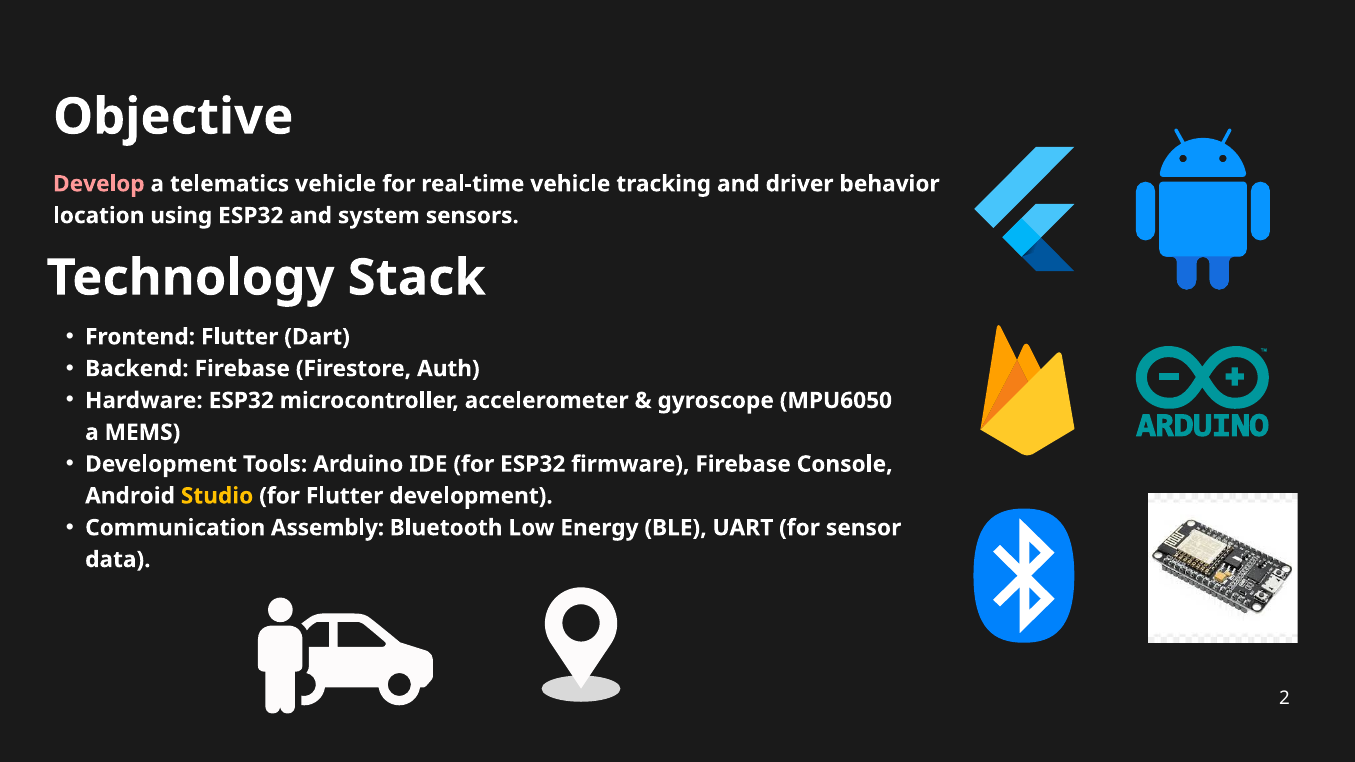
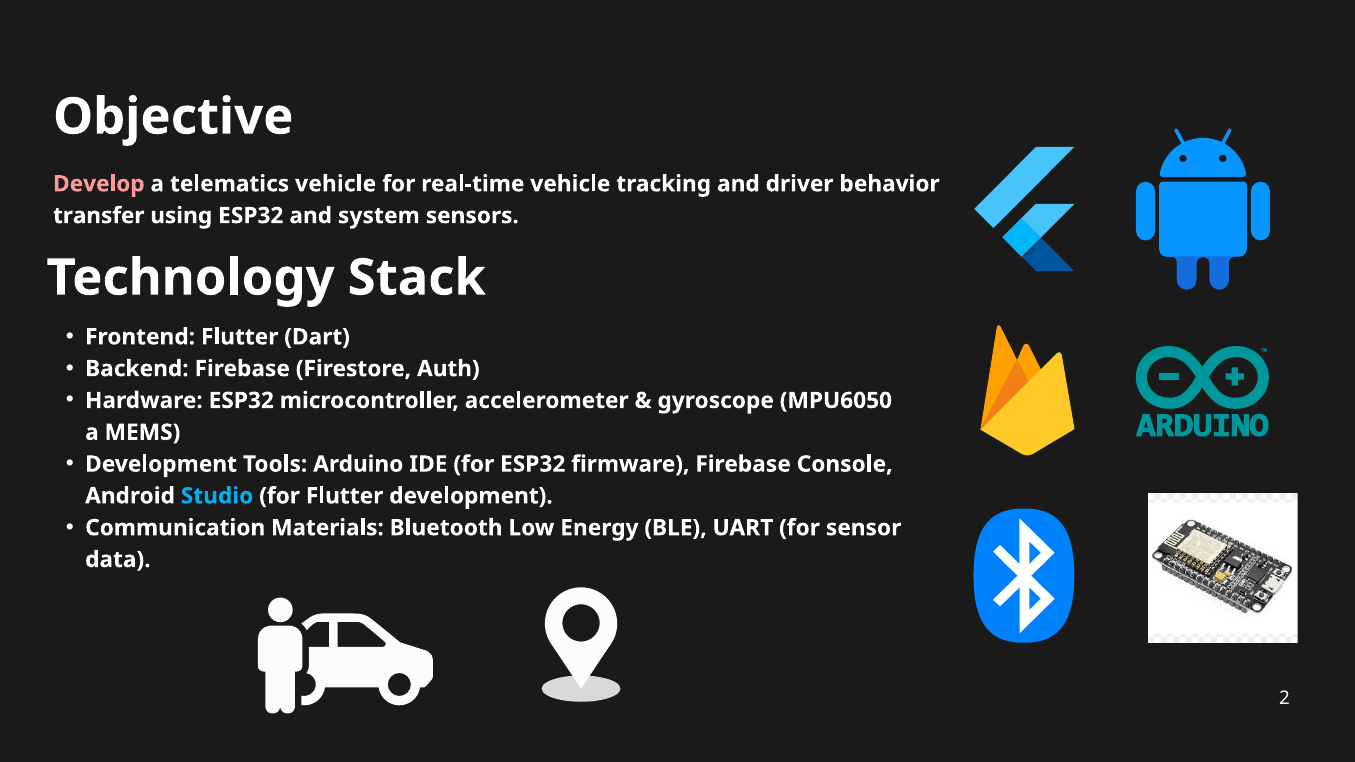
location: location -> transfer (99, 216)
Studio colour: yellow -> light blue (217, 496)
Assembly: Assembly -> Materials (327, 528)
